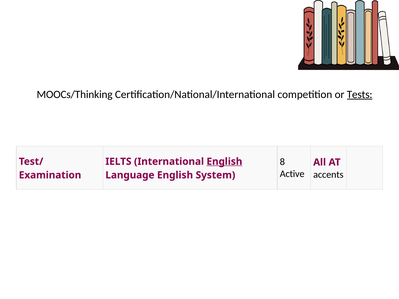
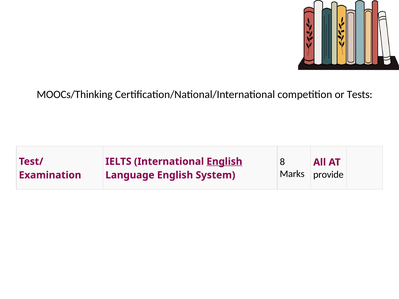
Tests underline: present -> none (360, 94)
Active: Active -> Marks (292, 174)
accents: accents -> provide (328, 175)
